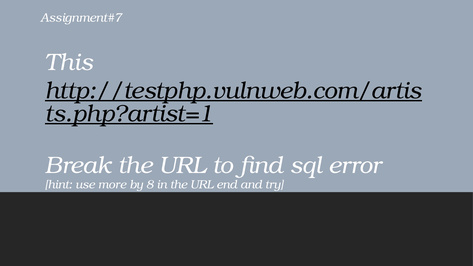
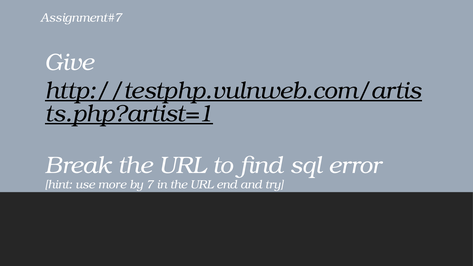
This: This -> Give (69, 63)
8: 8 -> 7 (150, 185)
